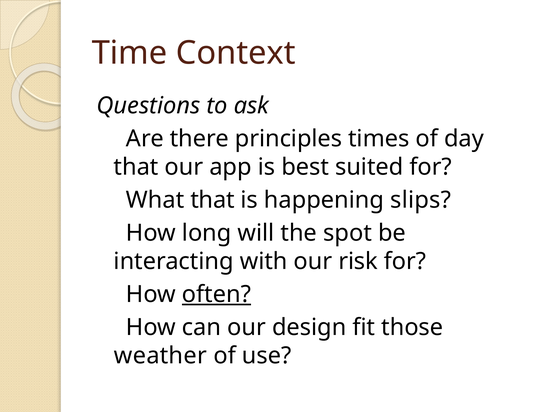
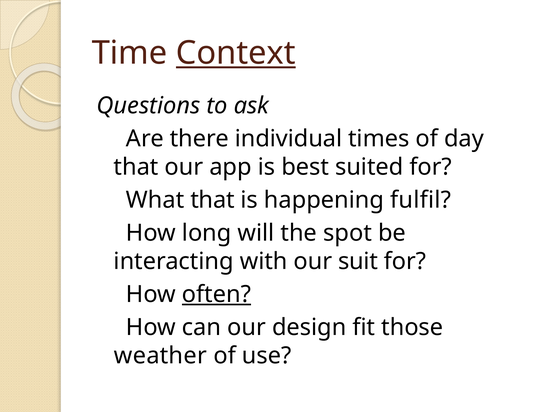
Context underline: none -> present (236, 53)
principles: principles -> individual (289, 138)
slips: slips -> fulfil (421, 200)
risk: risk -> suit (358, 261)
